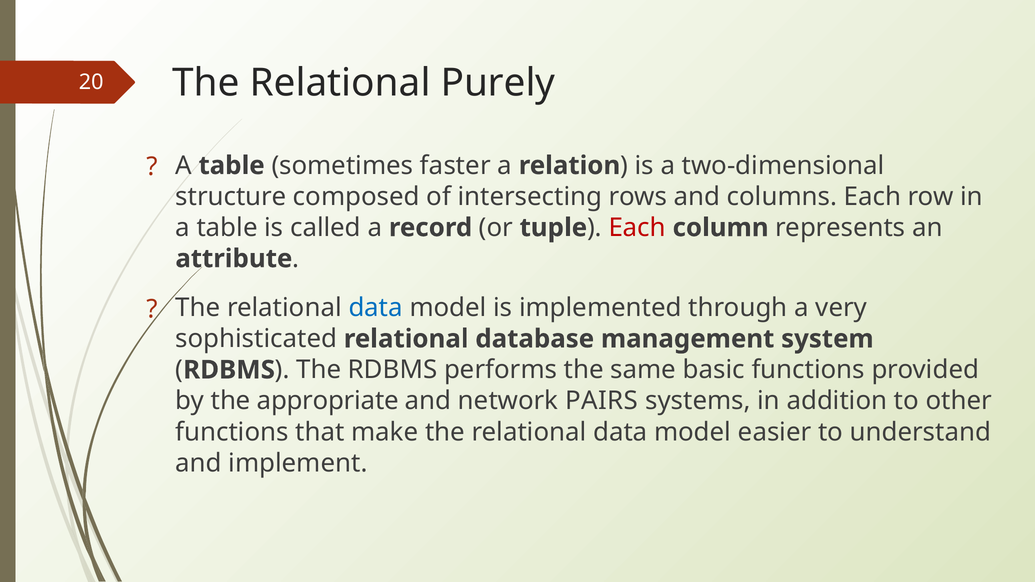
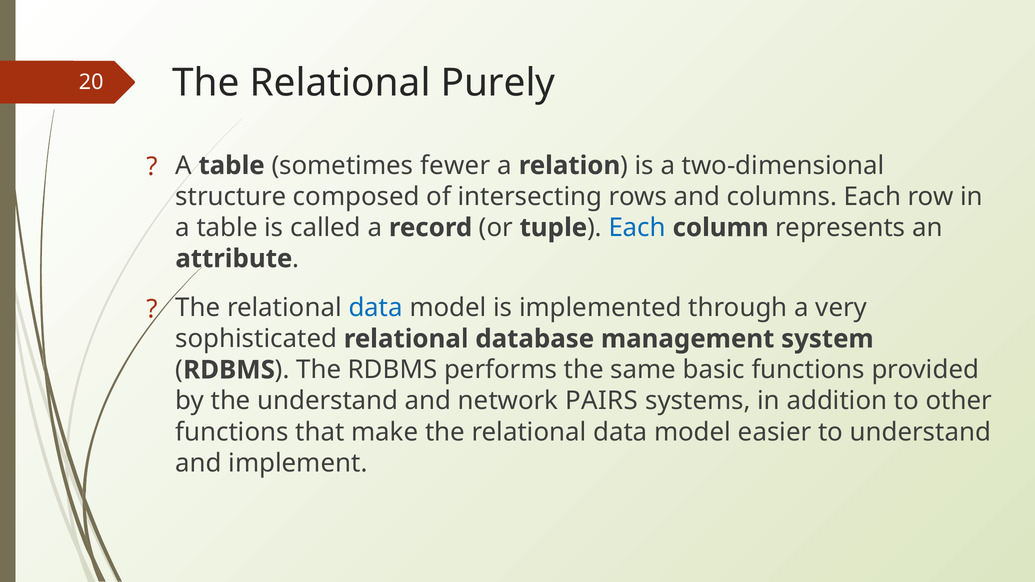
faster: faster -> fewer (455, 166)
Each colour: red -> blue (637, 228)
the appropriate: appropriate -> understand (328, 401)
